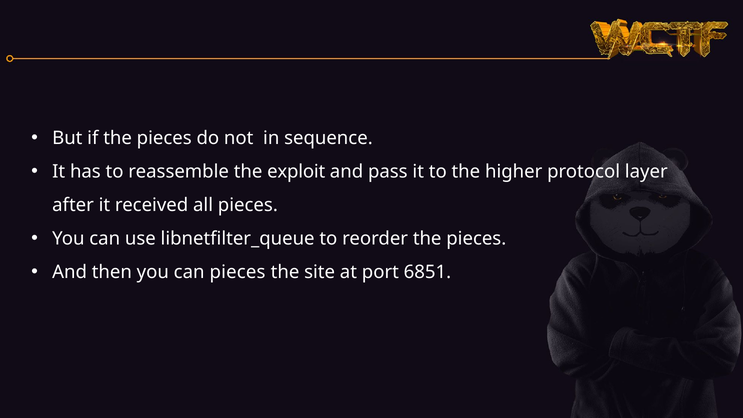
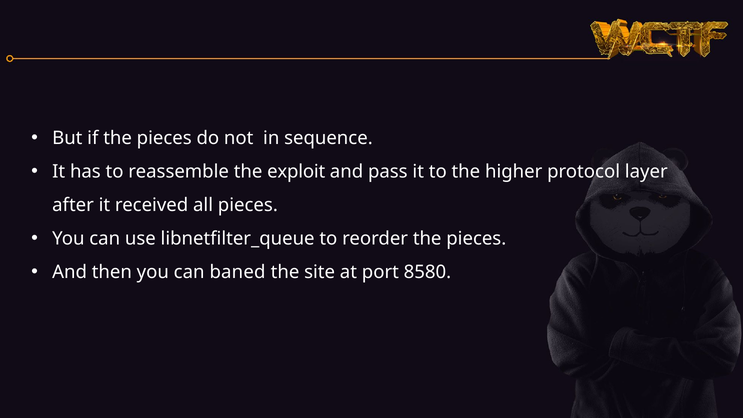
can pieces: pieces -> baned (238, 272)
6851: 6851 -> 8580 (427, 272)
